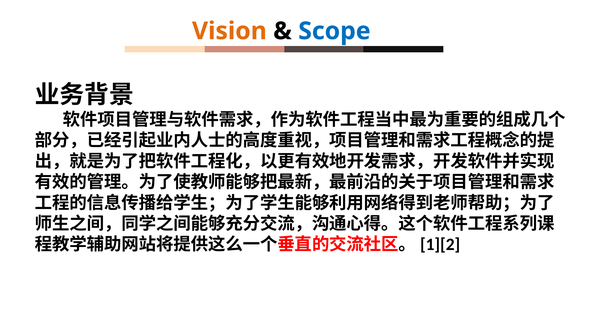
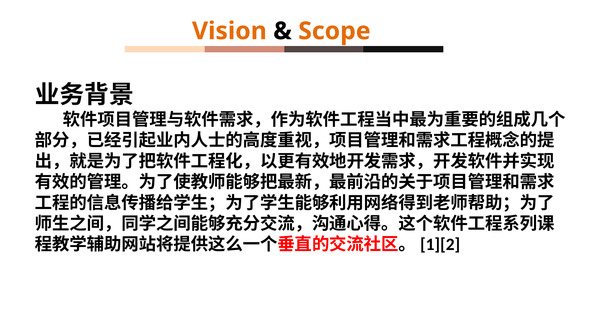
Scope colour: blue -> orange (334, 31)
